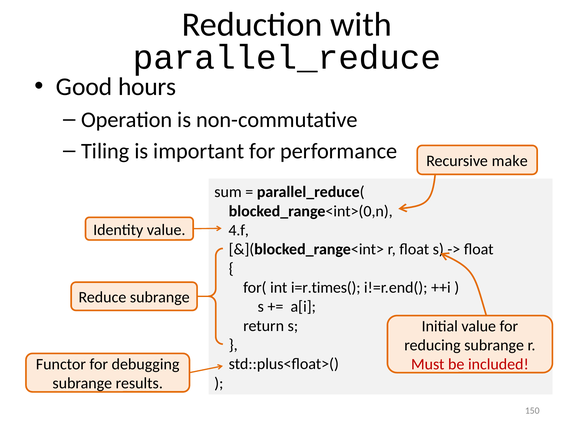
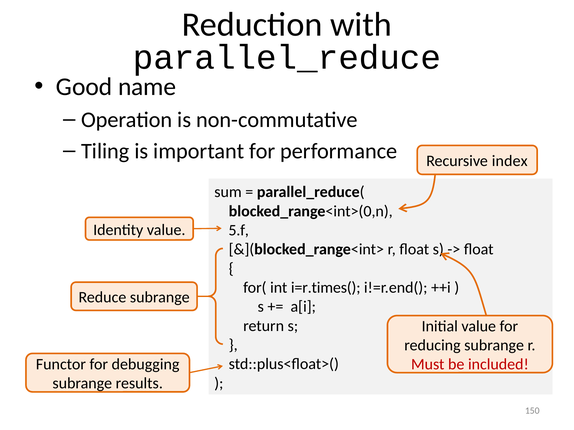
hours: hours -> name (147, 87)
make: make -> index (510, 161)
4.f: 4.f -> 5.f (239, 231)
